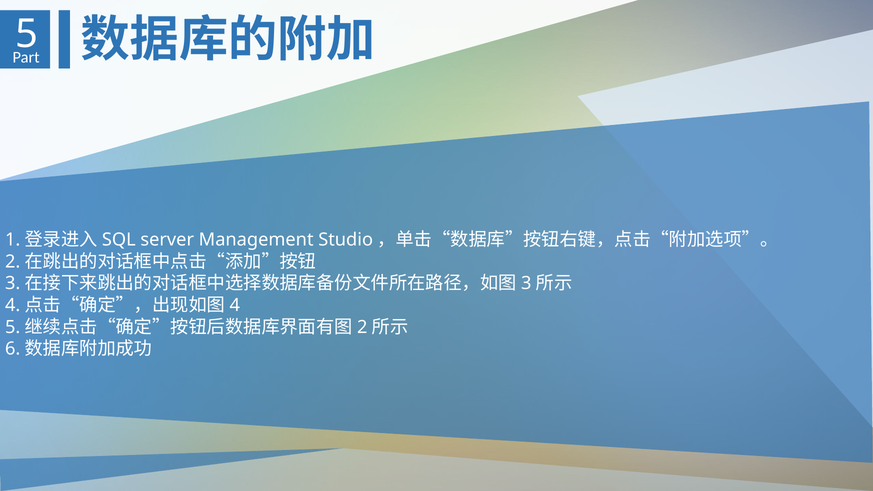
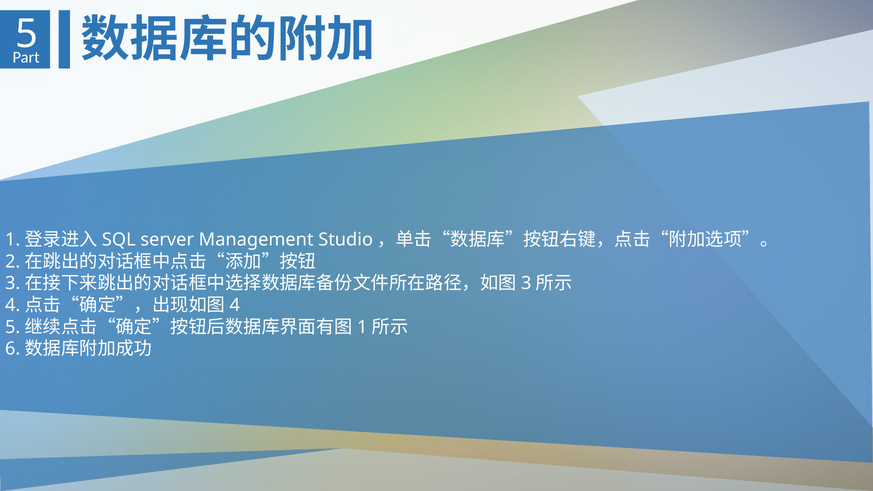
2: 2 -> 1 (362, 327)
